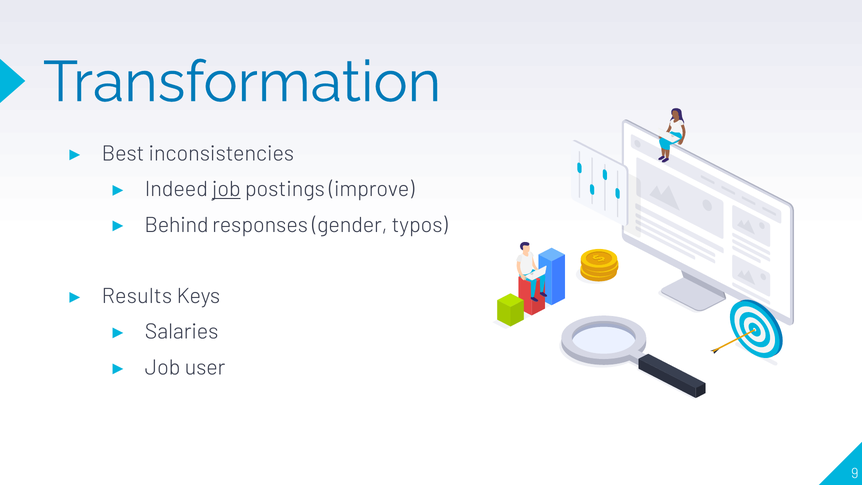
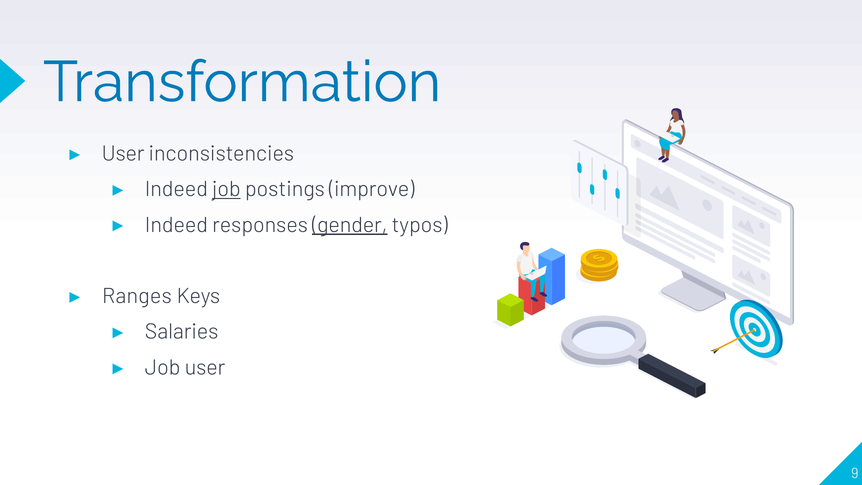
Best: Best -> User (123, 154)
Behind: Behind -> Indeed (176, 225)
gender underline: none -> present (350, 225)
Results: Results -> Ranges (137, 296)
